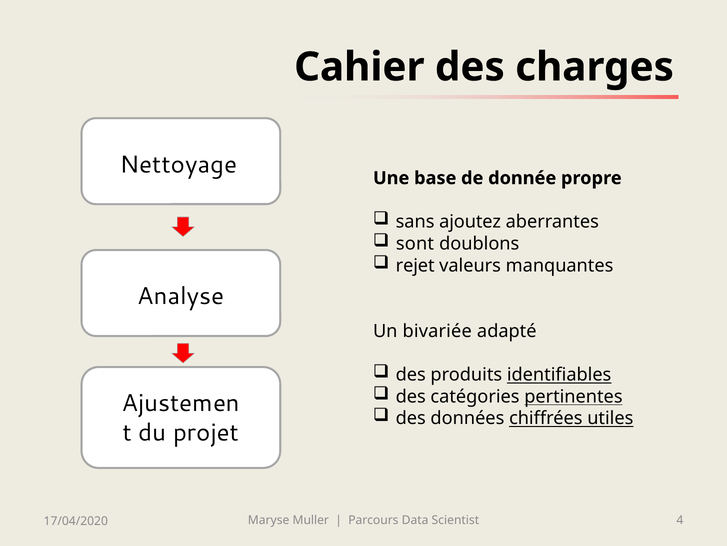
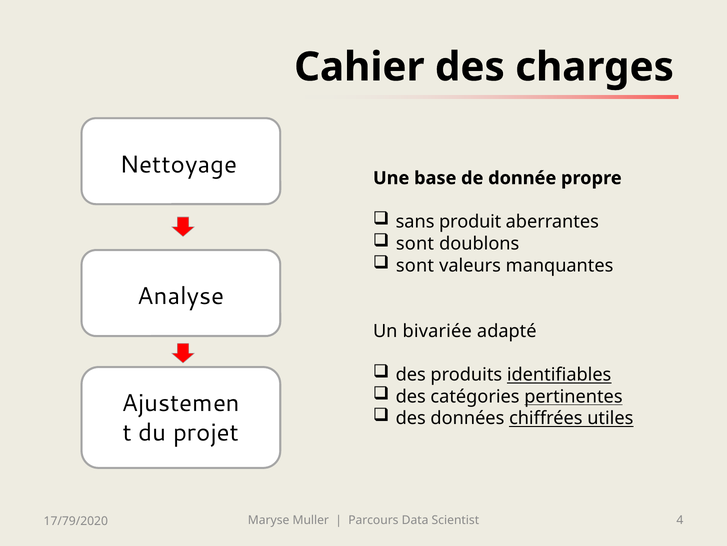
ajoutez: ajoutez -> produit (470, 222)
rejet: rejet -> sont (415, 265)
17/04/2020: 17/04/2020 -> 17/79/2020 (76, 521)
